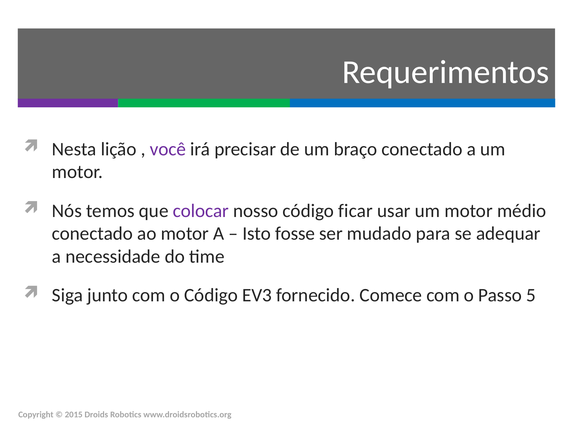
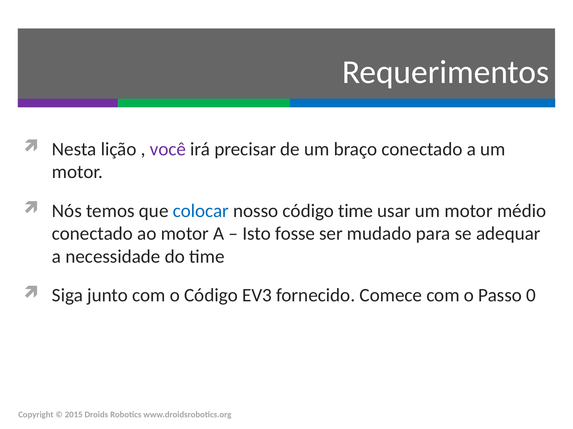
colocar colour: purple -> blue (201, 211)
código ficar: ficar -> time (356, 211)
5: 5 -> 0 (531, 296)
